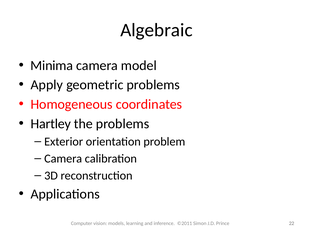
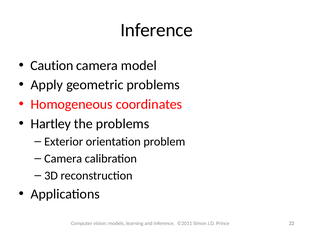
Algebraic: Algebraic -> Inference (157, 30)
Minima: Minima -> Caution (52, 66)
